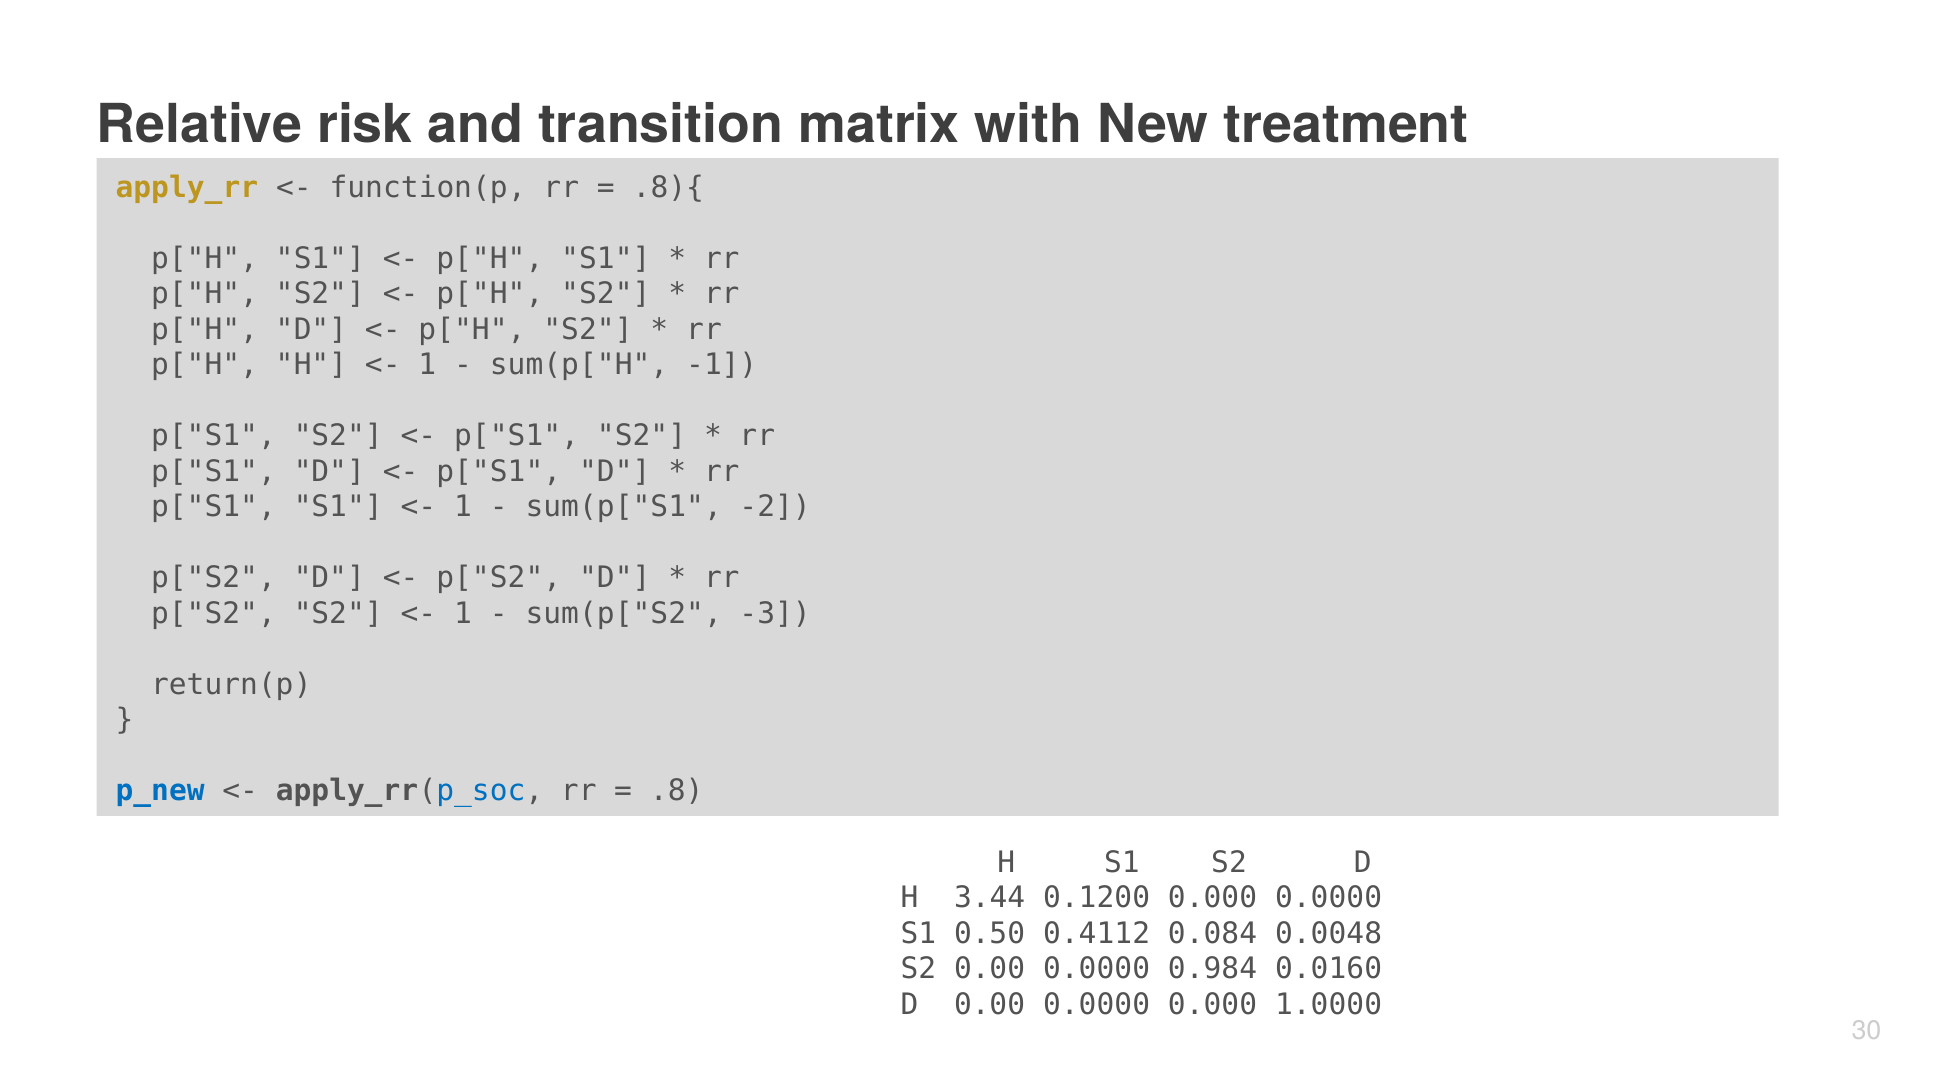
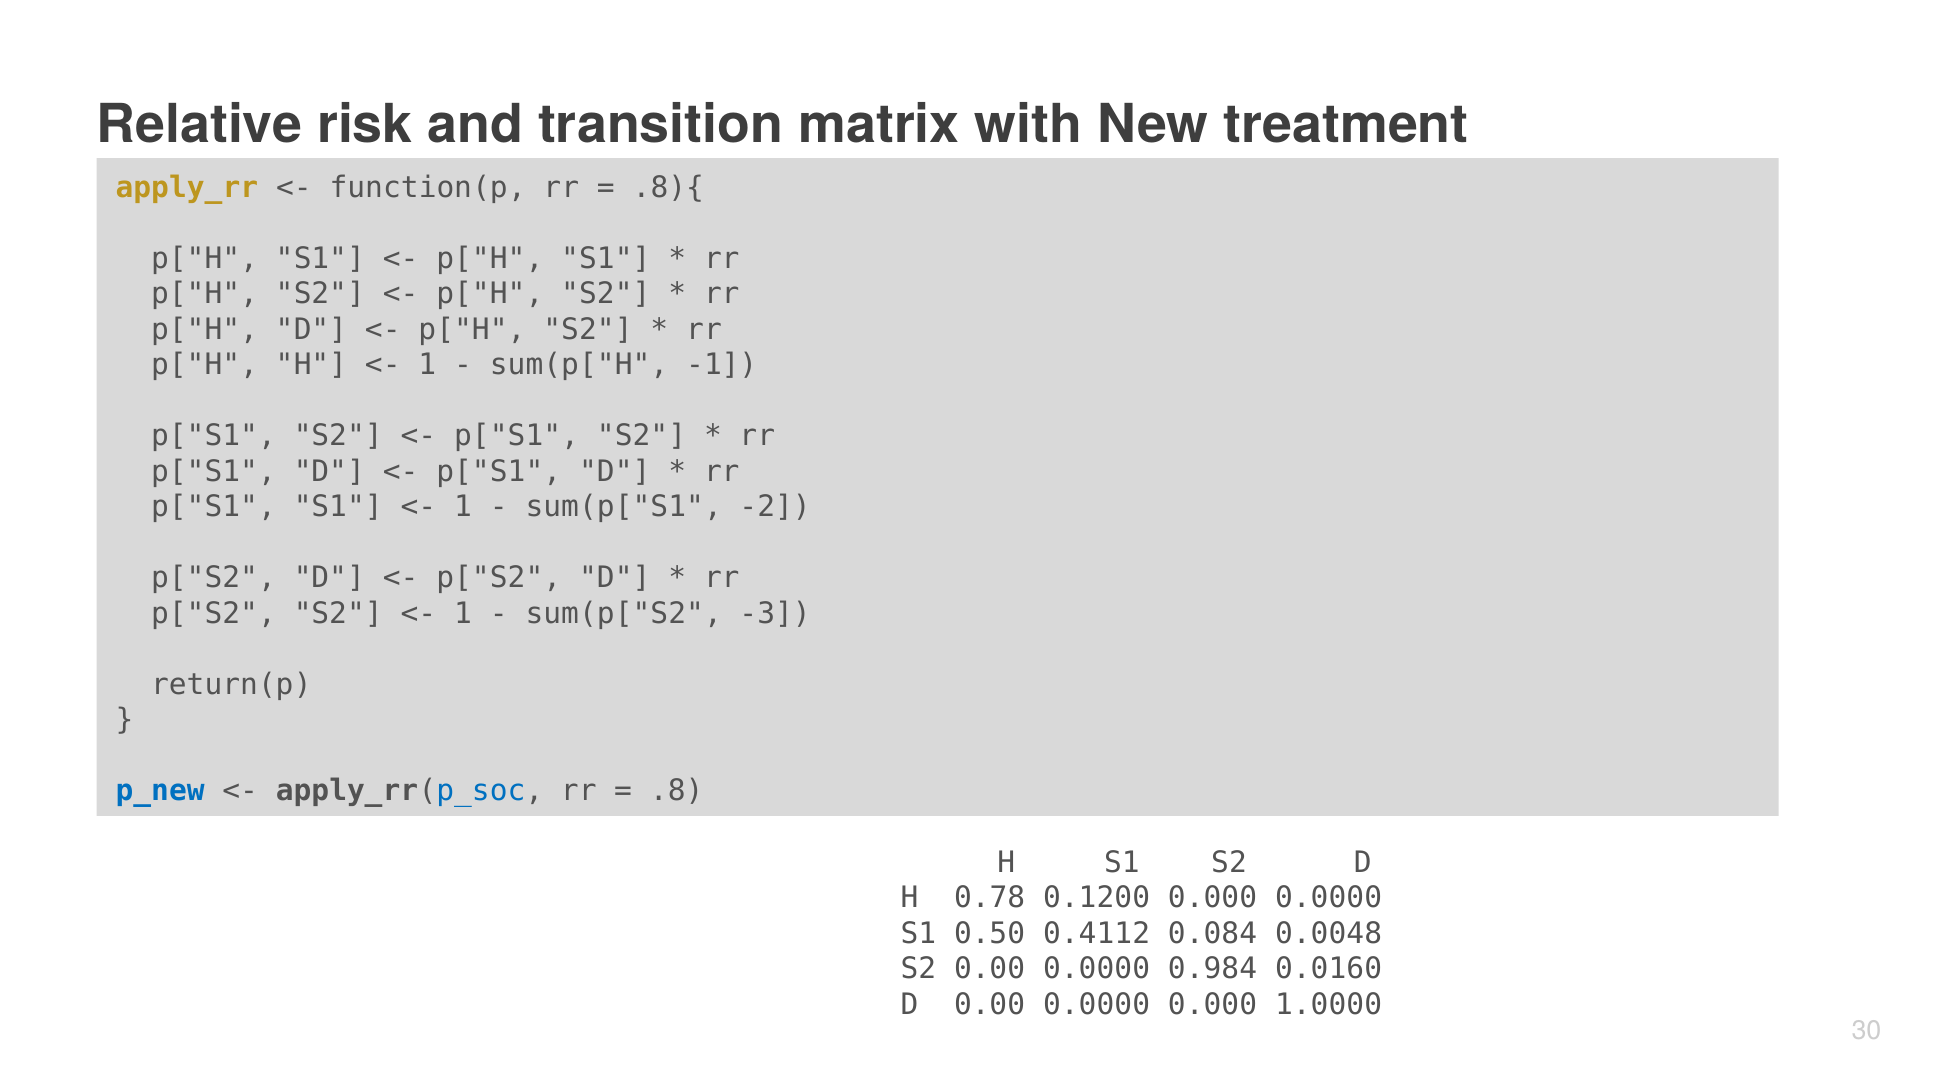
3.44: 3.44 -> 0.78 (990, 898)
